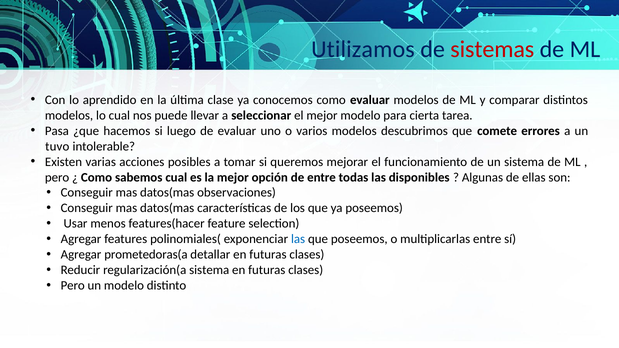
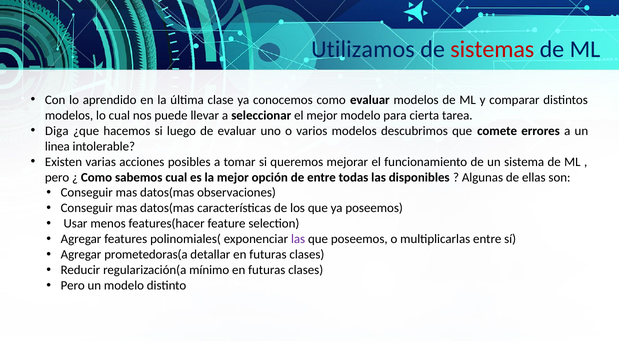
Pasa: Pasa -> Diga (57, 131)
tuvo: tuvo -> linea (57, 146)
las colour: blue -> purple (298, 239)
regularización(a sistema: sistema -> mínimo (209, 270)
